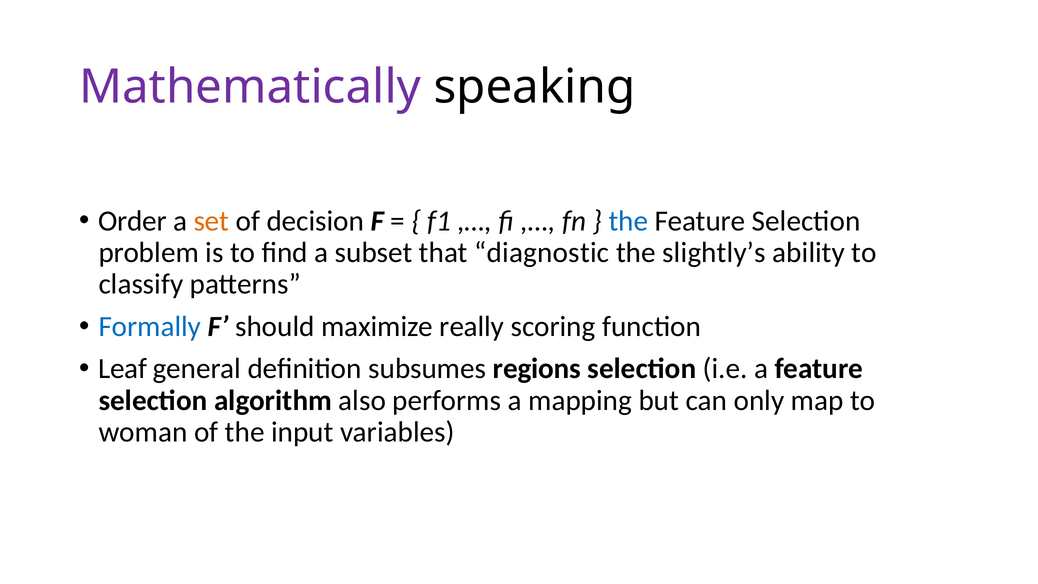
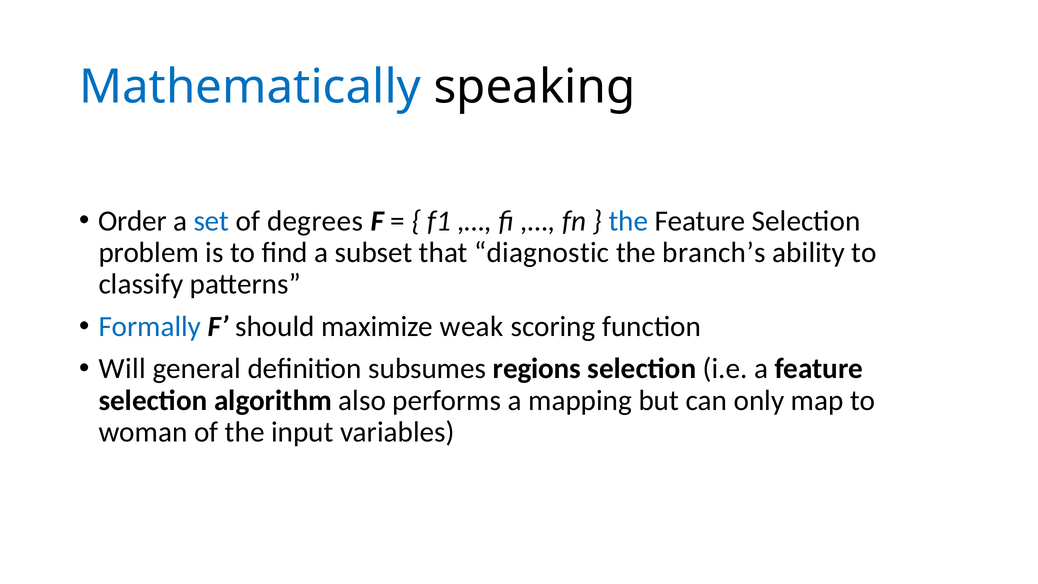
Mathematically colour: purple -> blue (250, 87)
set colour: orange -> blue (211, 221)
decision: decision -> degrees (315, 221)
slightly’s: slightly’s -> branch’s (714, 252)
really: really -> weak (472, 326)
Leaf: Leaf -> Will (122, 369)
